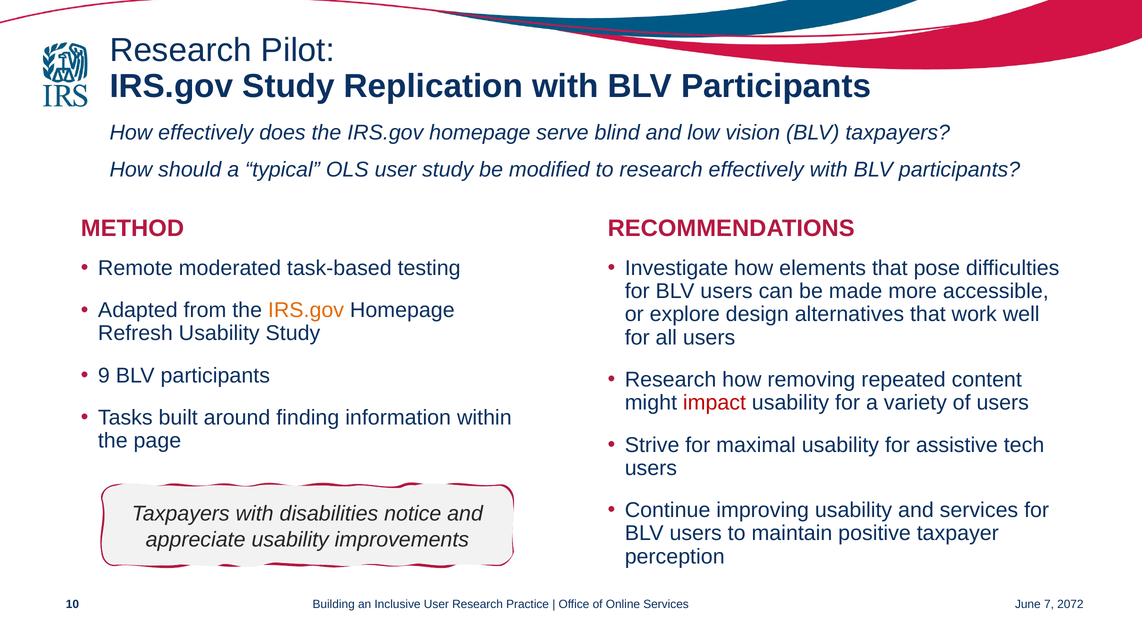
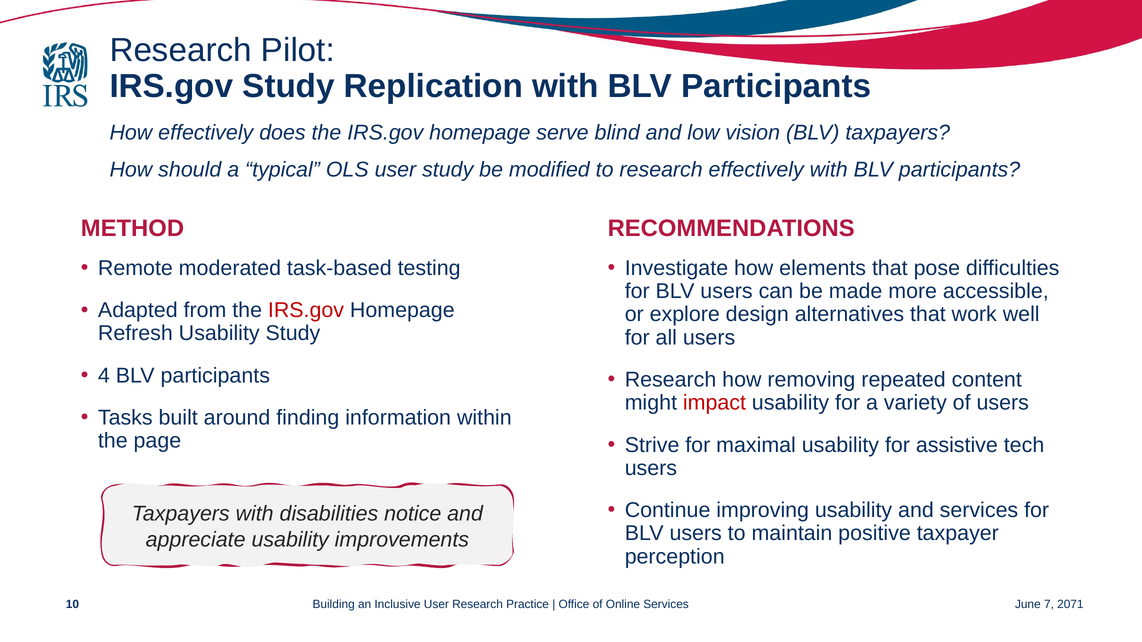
IRS.gov colour: orange -> red (306, 310)
9: 9 -> 4 (104, 376)
2072: 2072 -> 2071 (1070, 605)
